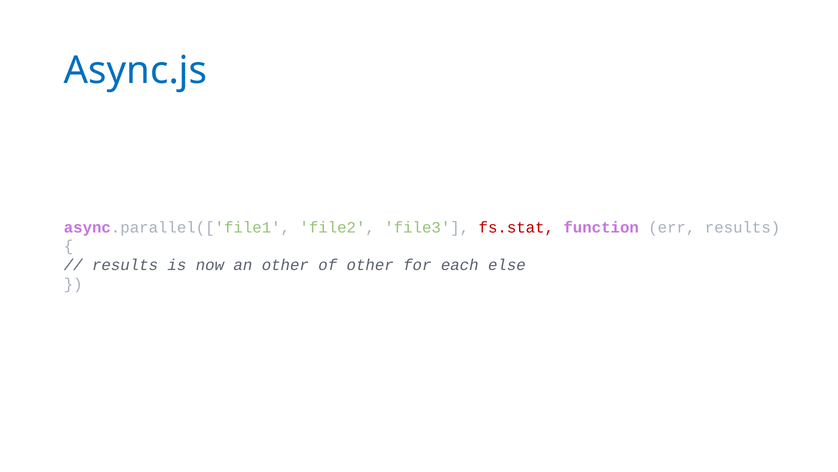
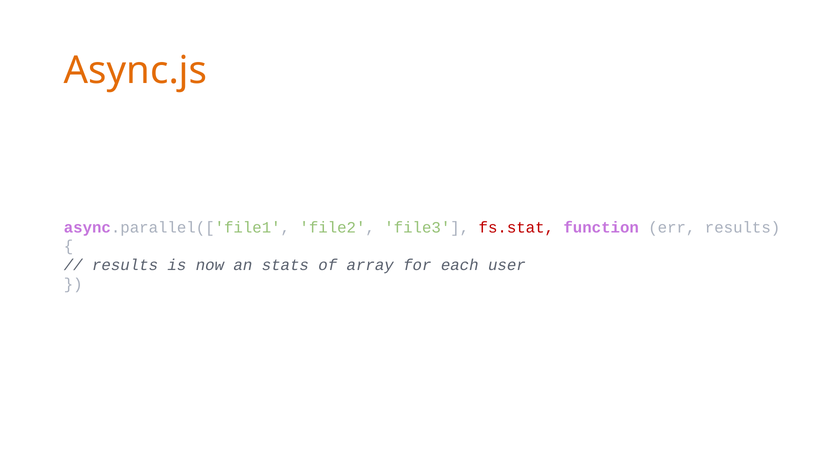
Async.js colour: blue -> orange (135, 70)
an other: other -> stats (285, 265)
of other: other -> array (370, 265)
else: else -> user (507, 265)
